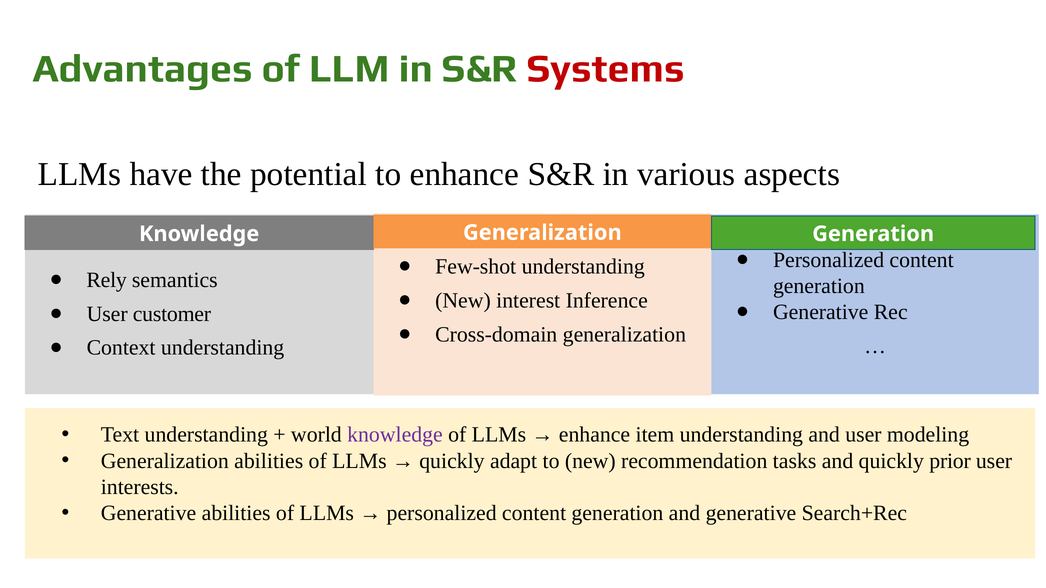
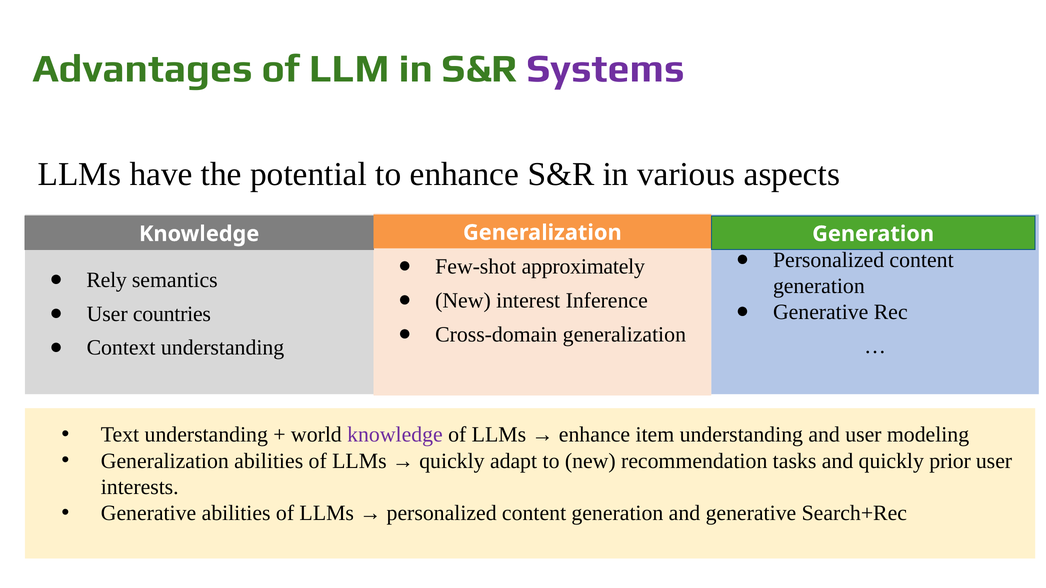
Systems colour: red -> purple (606, 69)
Few-shot understanding: understanding -> approximately (583, 267)
customer: customer -> countries (172, 314)
